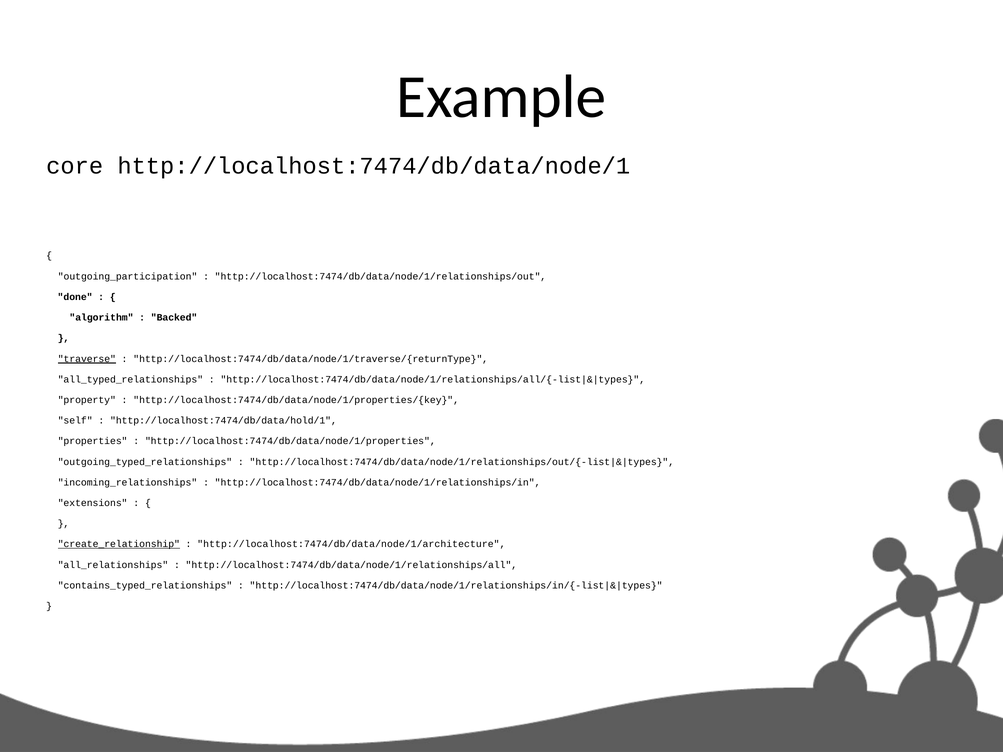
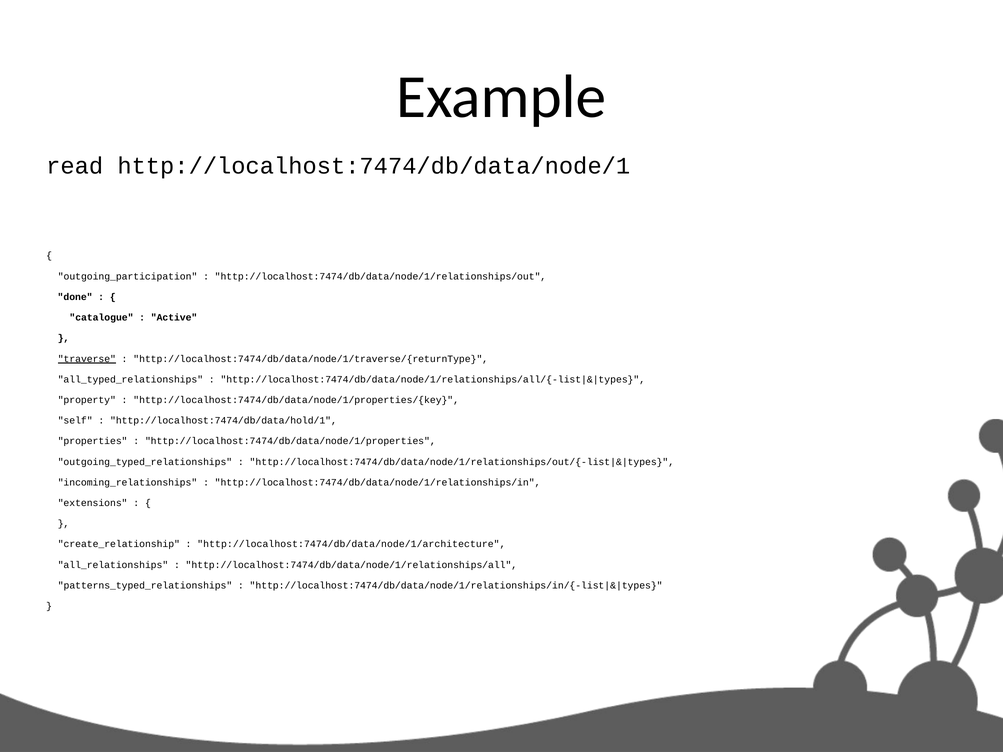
core: core -> read (75, 166)
algorithm: algorithm -> catalogue (101, 318)
Backed: Backed -> Active (174, 318)
create_relationship underline: present -> none (119, 544)
contains_typed_relationships: contains_typed_relationships -> patterns_typed_relationships (145, 586)
